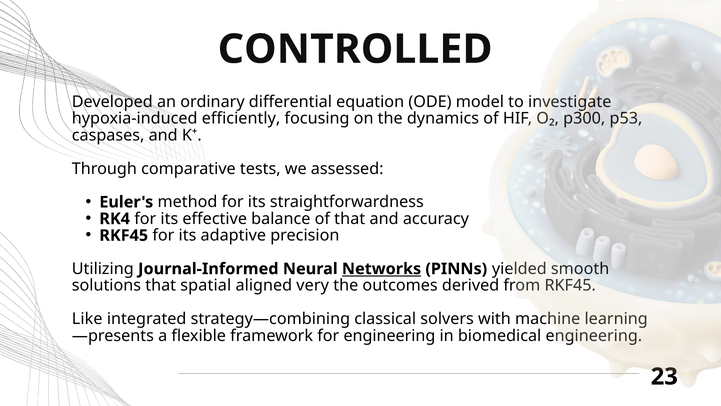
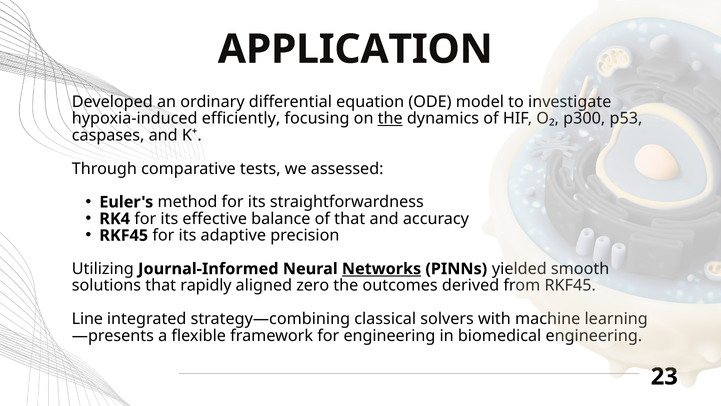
CONTROLLED: CONTROLLED -> APPLICATION (355, 49)
the underline: none -> present (390, 119)
spatial: spatial -> rapidly (206, 285)
very: very -> zero (313, 285)
Like: Like -> Line (87, 319)
